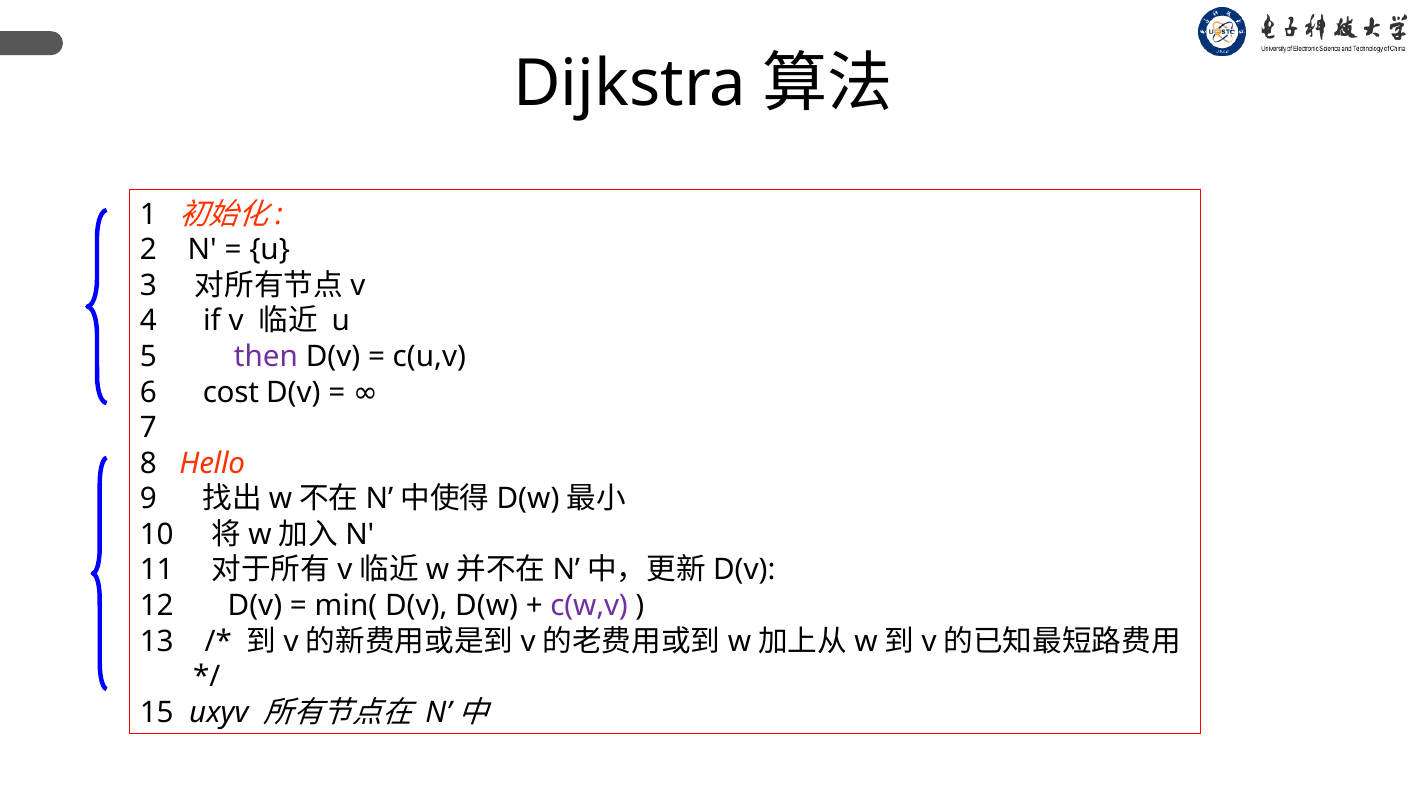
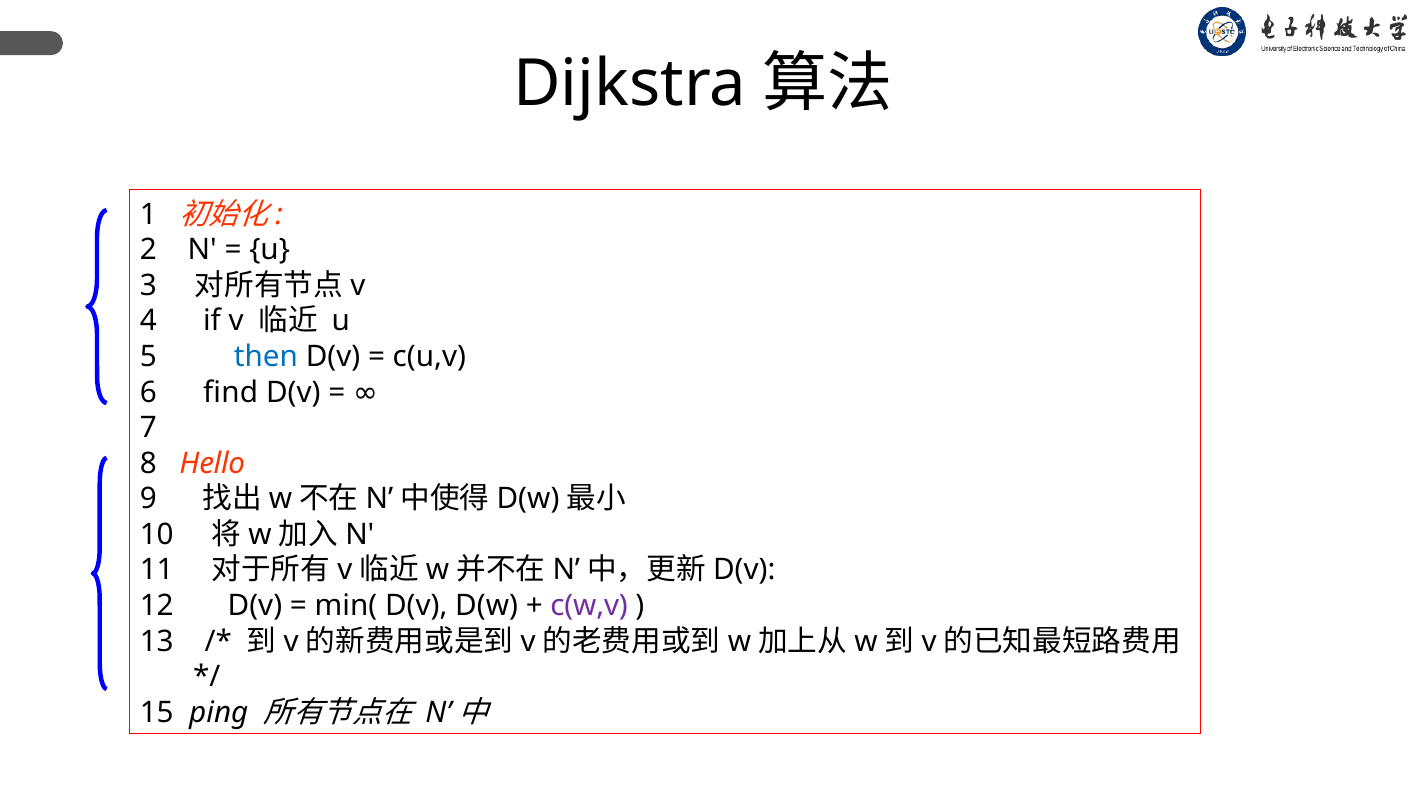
then colour: purple -> blue (266, 357)
cost: cost -> find (231, 392)
uxyv: uxyv -> ping (219, 712)
